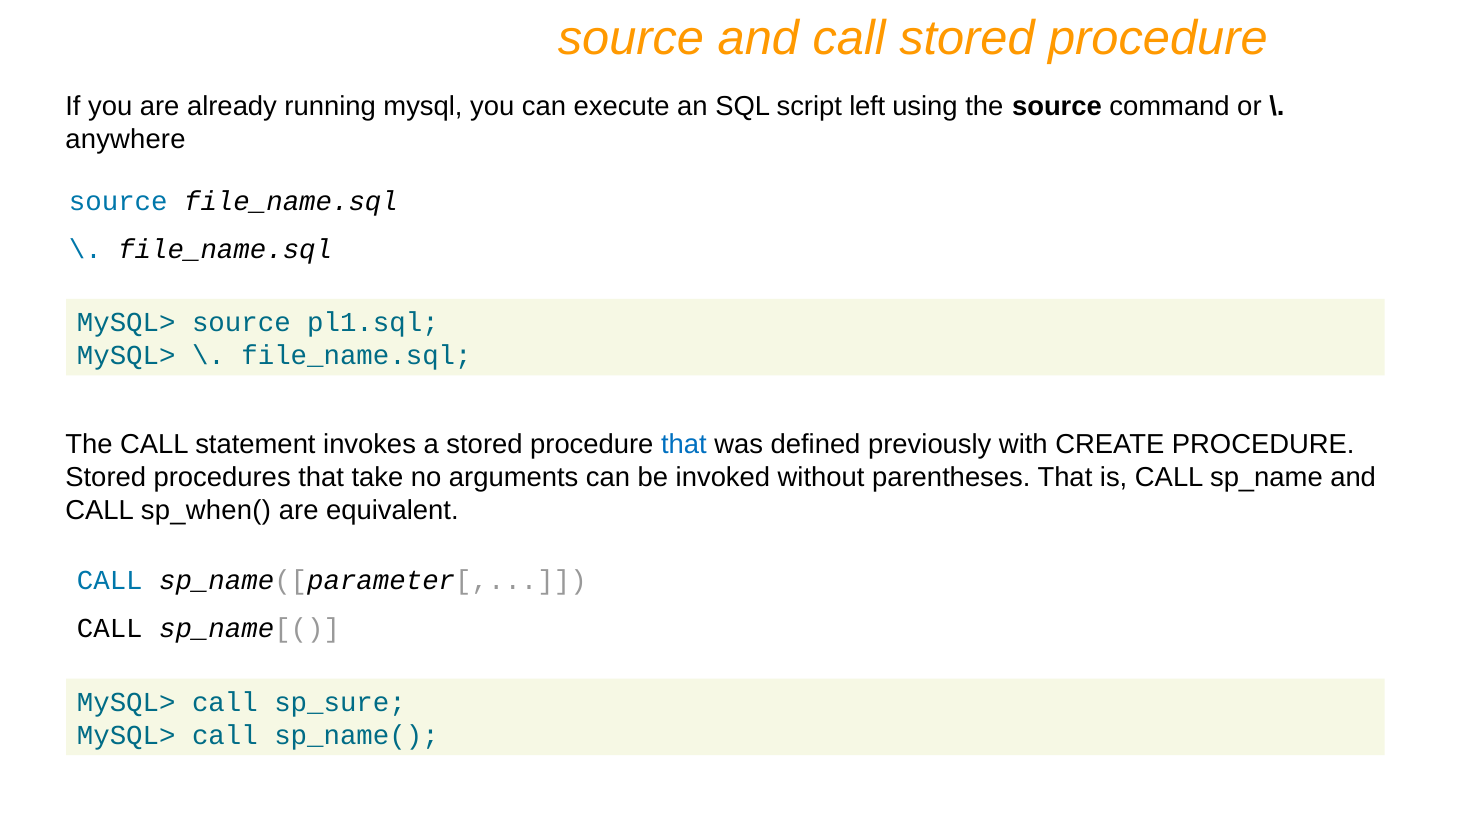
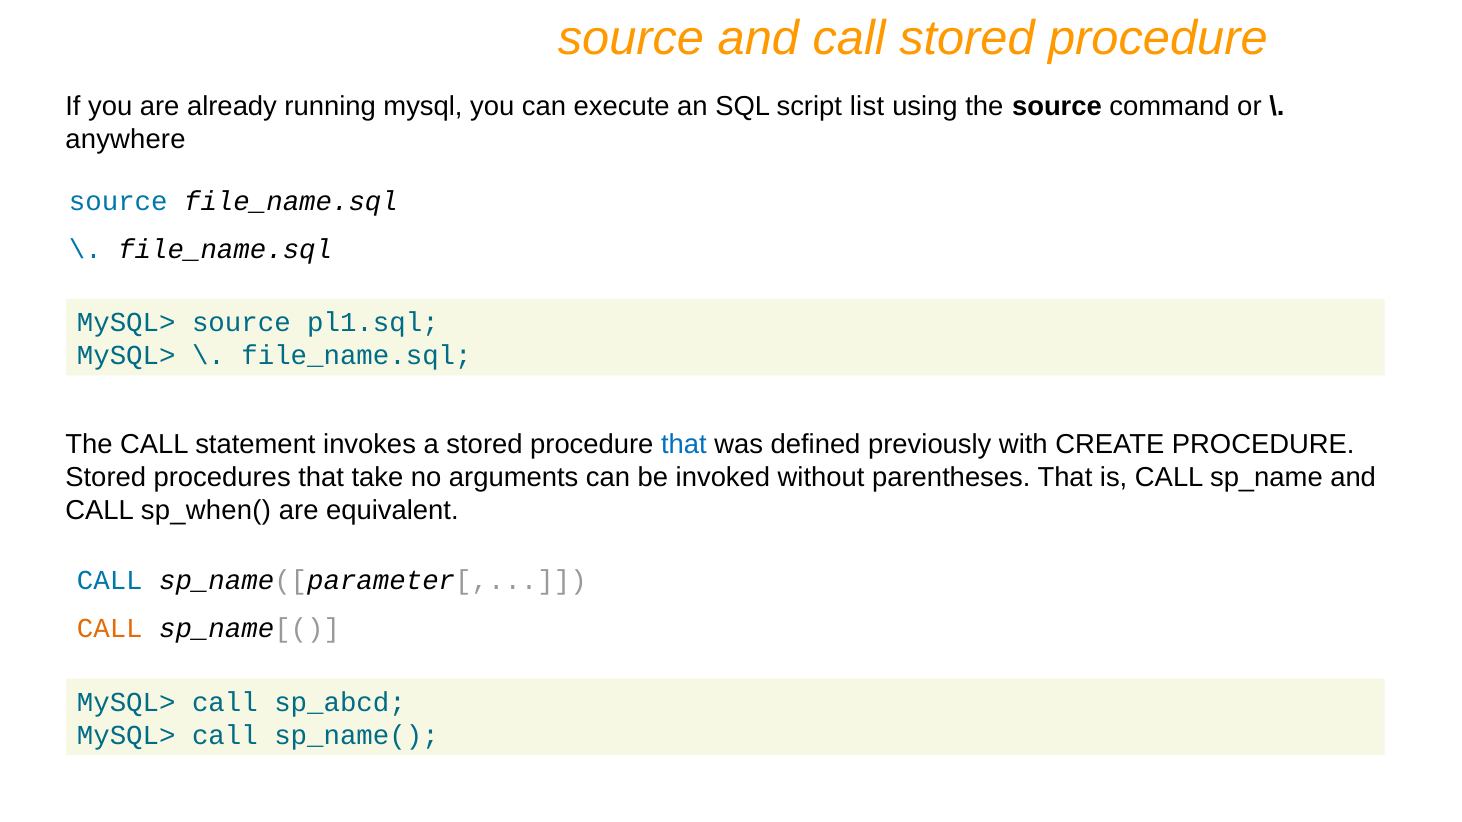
left: left -> list (867, 107)
CALL colour: black -> orange (110, 628)
sp_sure: sp_sure -> sp_abcd (340, 703)
